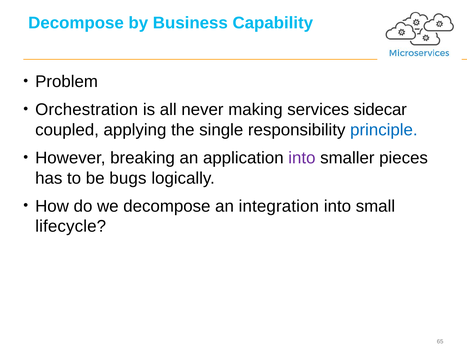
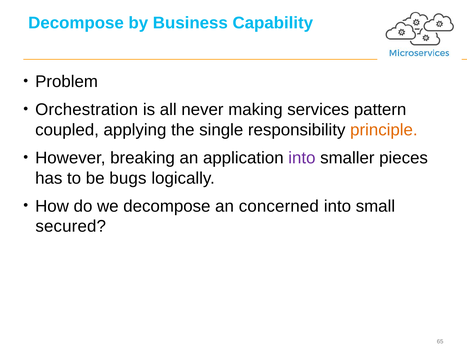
sidecar: sidecar -> pattern (380, 110)
principle colour: blue -> orange (384, 130)
integration: integration -> concerned (279, 206)
lifecycle: lifecycle -> secured (71, 227)
